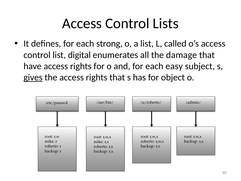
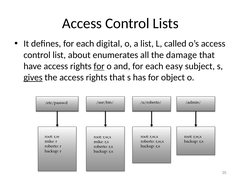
strong: strong -> digital (109, 44)
digital: digital -> about (79, 55)
for underline: none -> present (99, 66)
